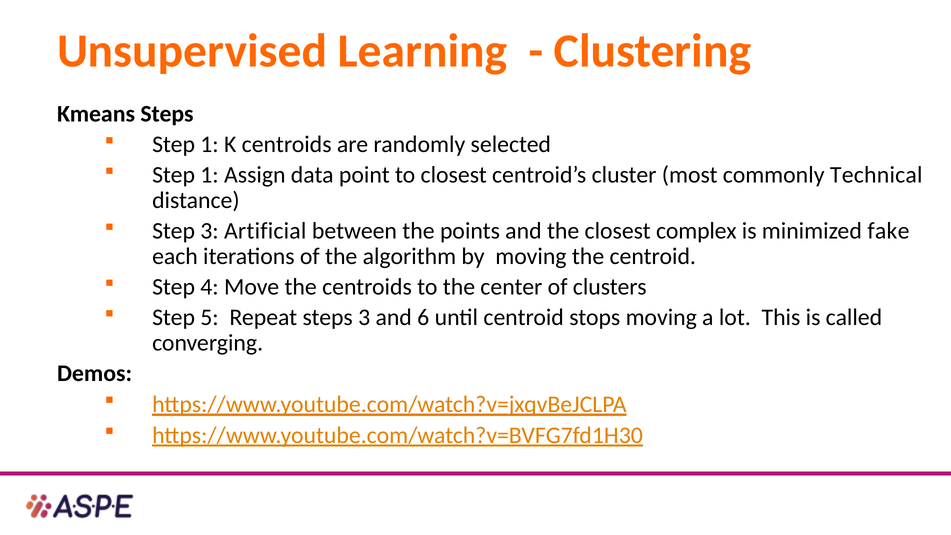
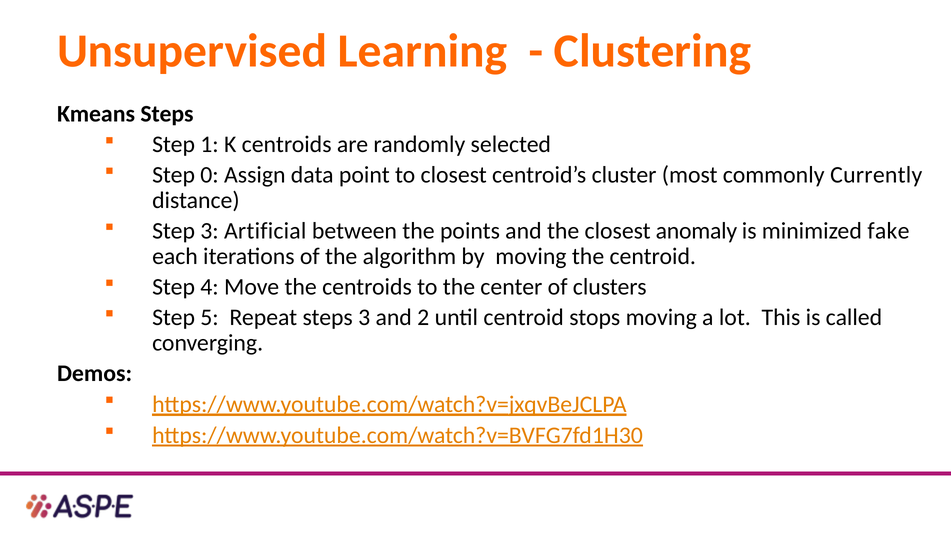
1: 1 -> 0 (210, 175)
Technical: Technical -> Currently (876, 175)
complex: complex -> anomaly (696, 231)
6: 6 -> 2 (423, 317)
